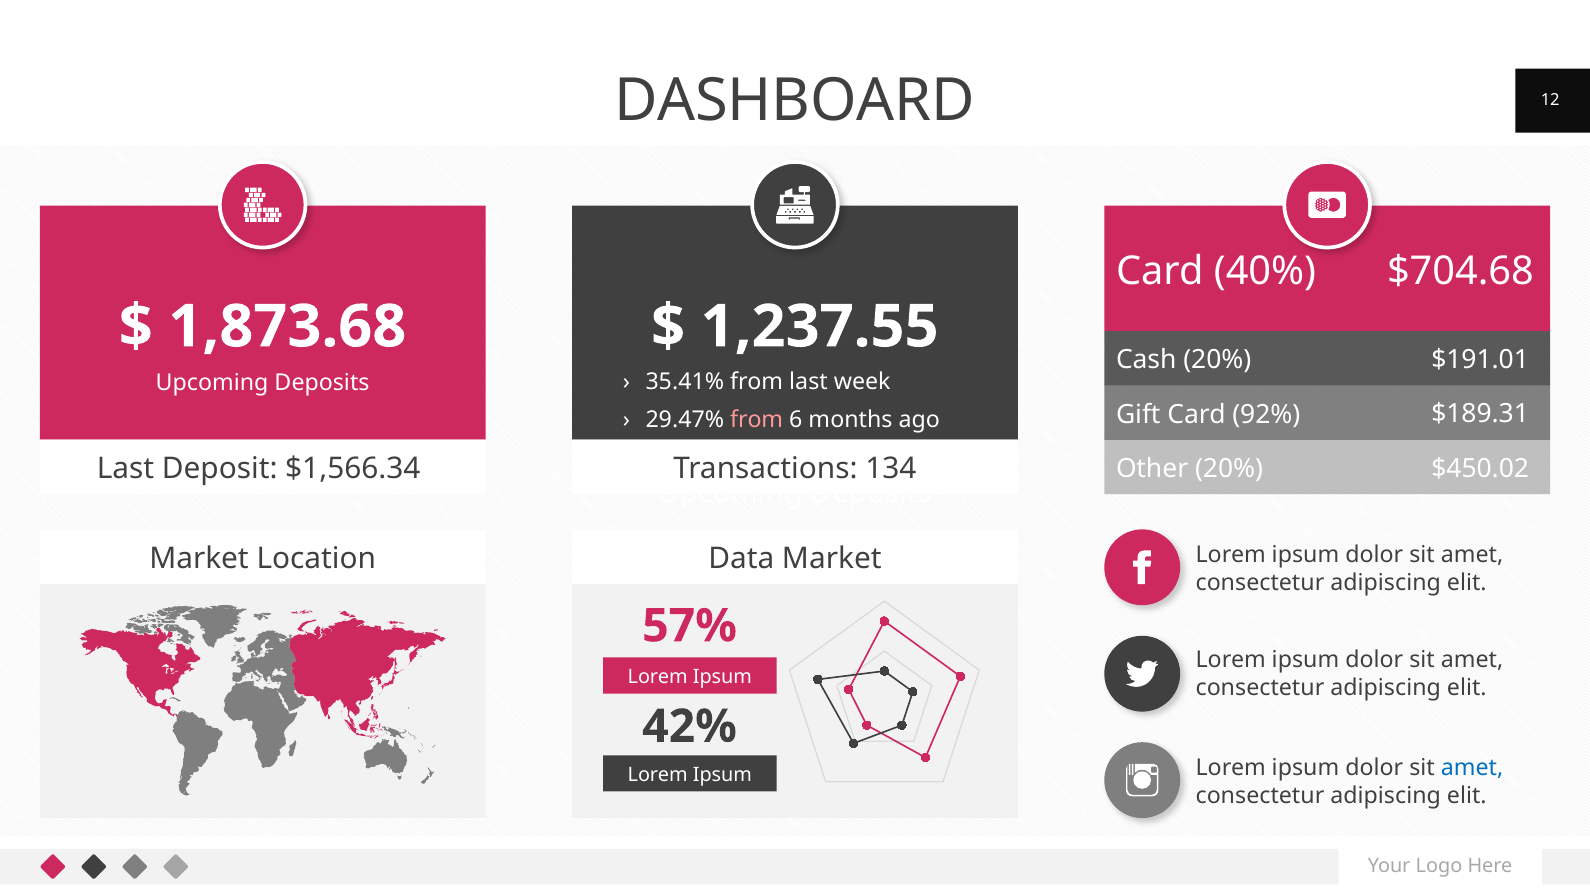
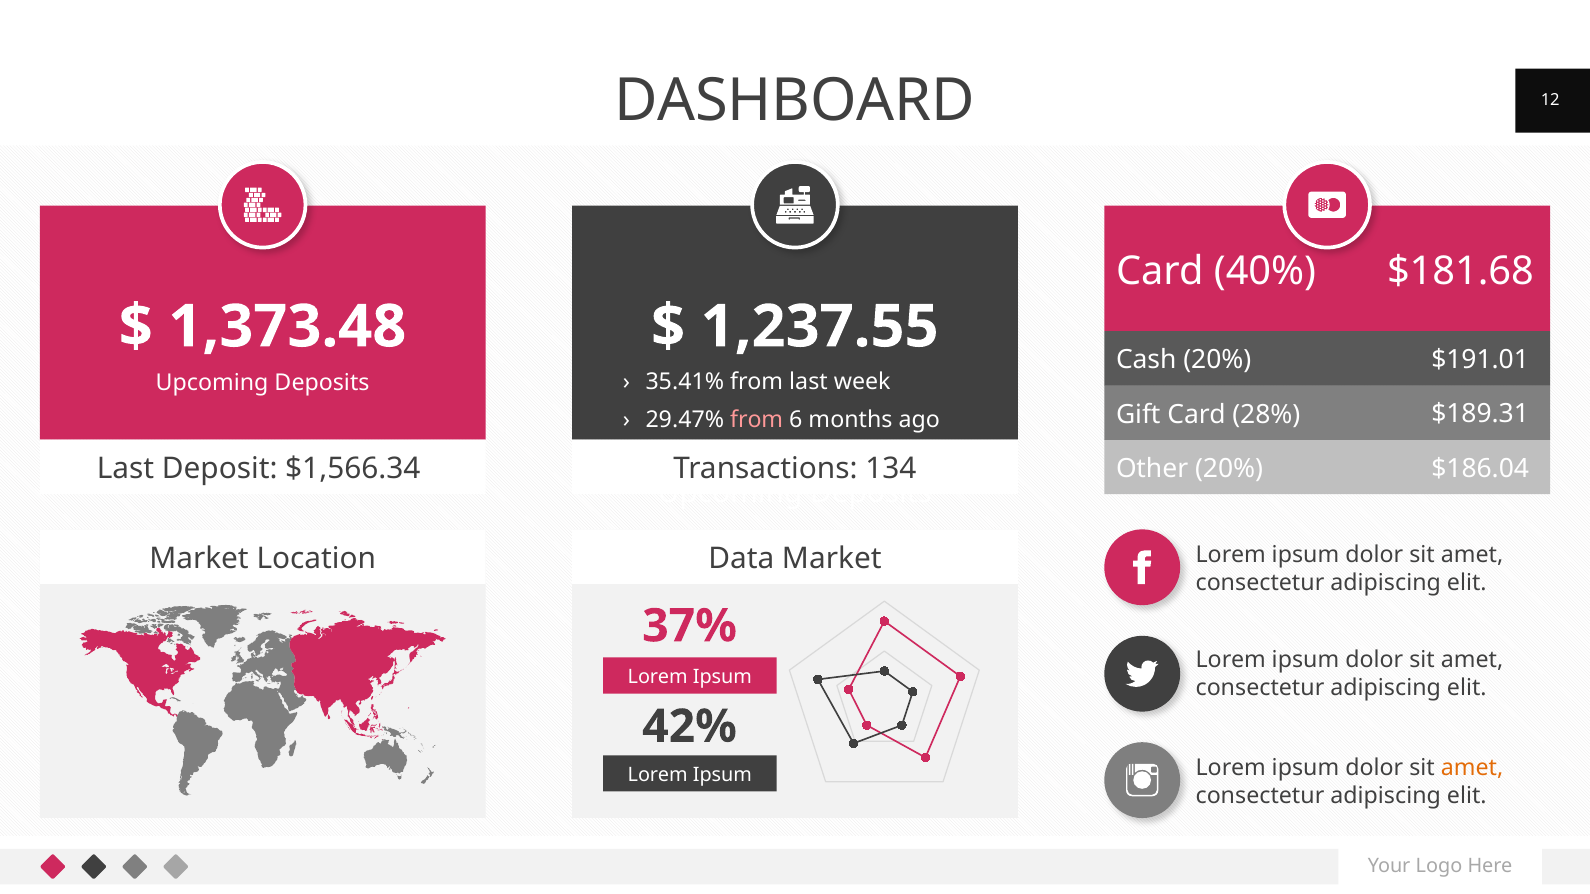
$704.68: $704.68 -> $181.68 (1460, 271)
1,873.68: 1,873.68 -> 1,373.48 (287, 327)
92%: 92% -> 28% (1266, 415)
$450.02: $450.02 -> $186.04 (1480, 469)
57%: 57% -> 37% (690, 626)
amet colour: blue -> orange (1472, 768)
